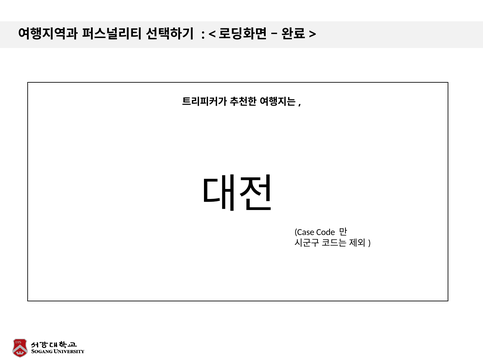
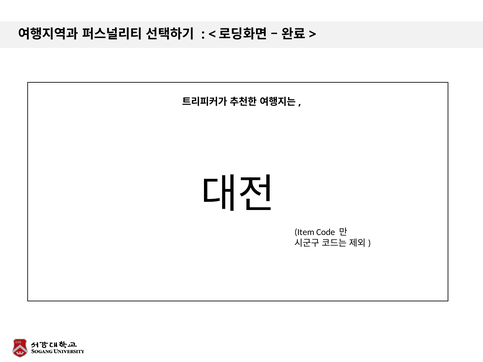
Case: Case -> Item (304, 232)
